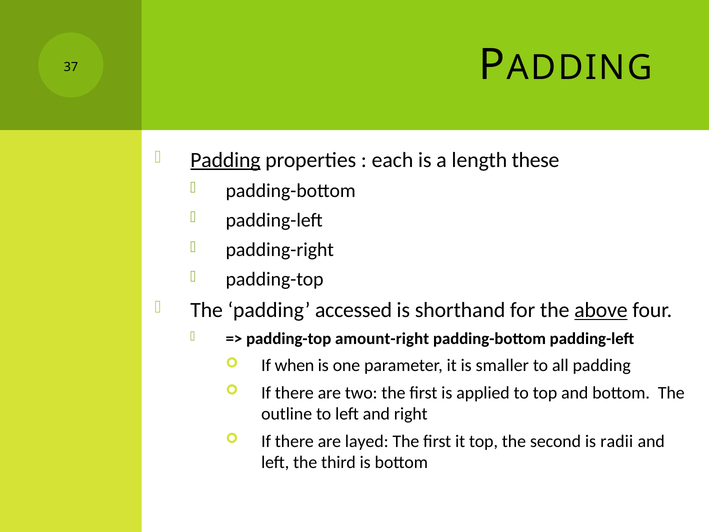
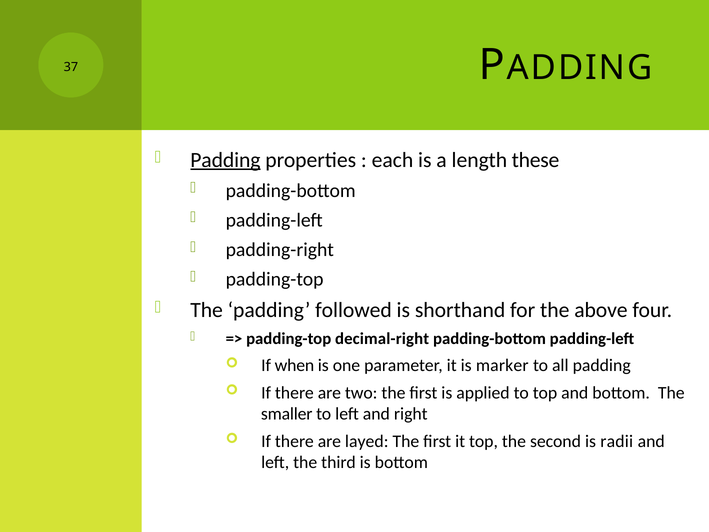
accessed: accessed -> followed (353, 310)
above underline: present -> none (601, 310)
amount-right: amount-right -> decimal-right (382, 339)
smaller: smaller -> marker (502, 365)
outline: outline -> smaller (287, 414)
